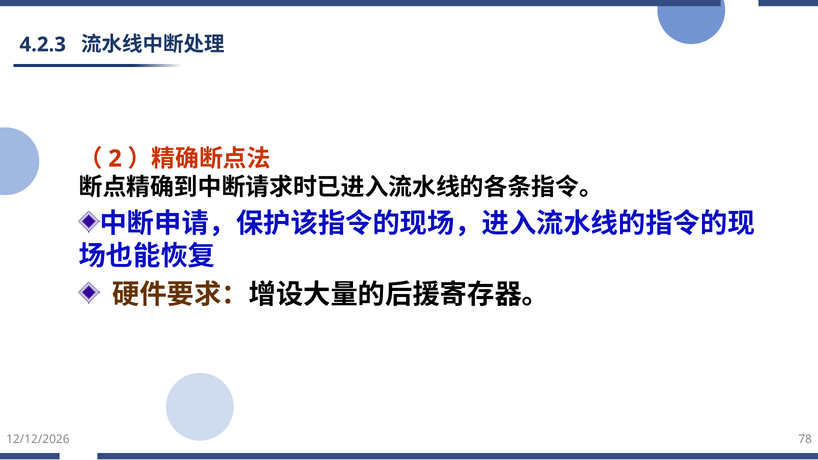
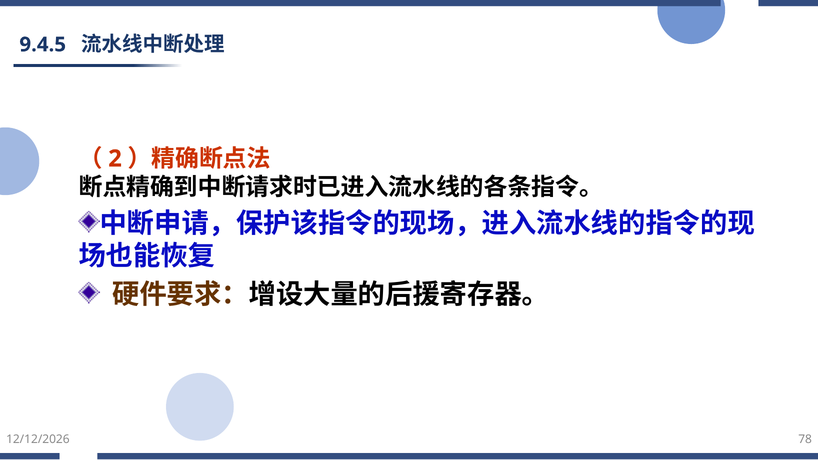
4.2.3: 4.2.3 -> 9.4.5 (43, 45)
